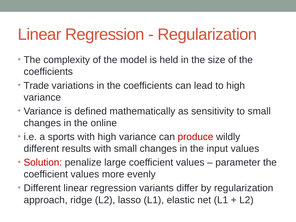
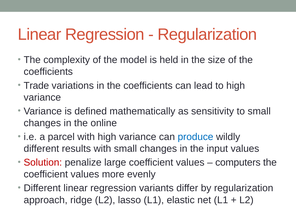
sports: sports -> parcel (61, 137)
produce colour: red -> blue (195, 137)
parameter: parameter -> computers (238, 162)
